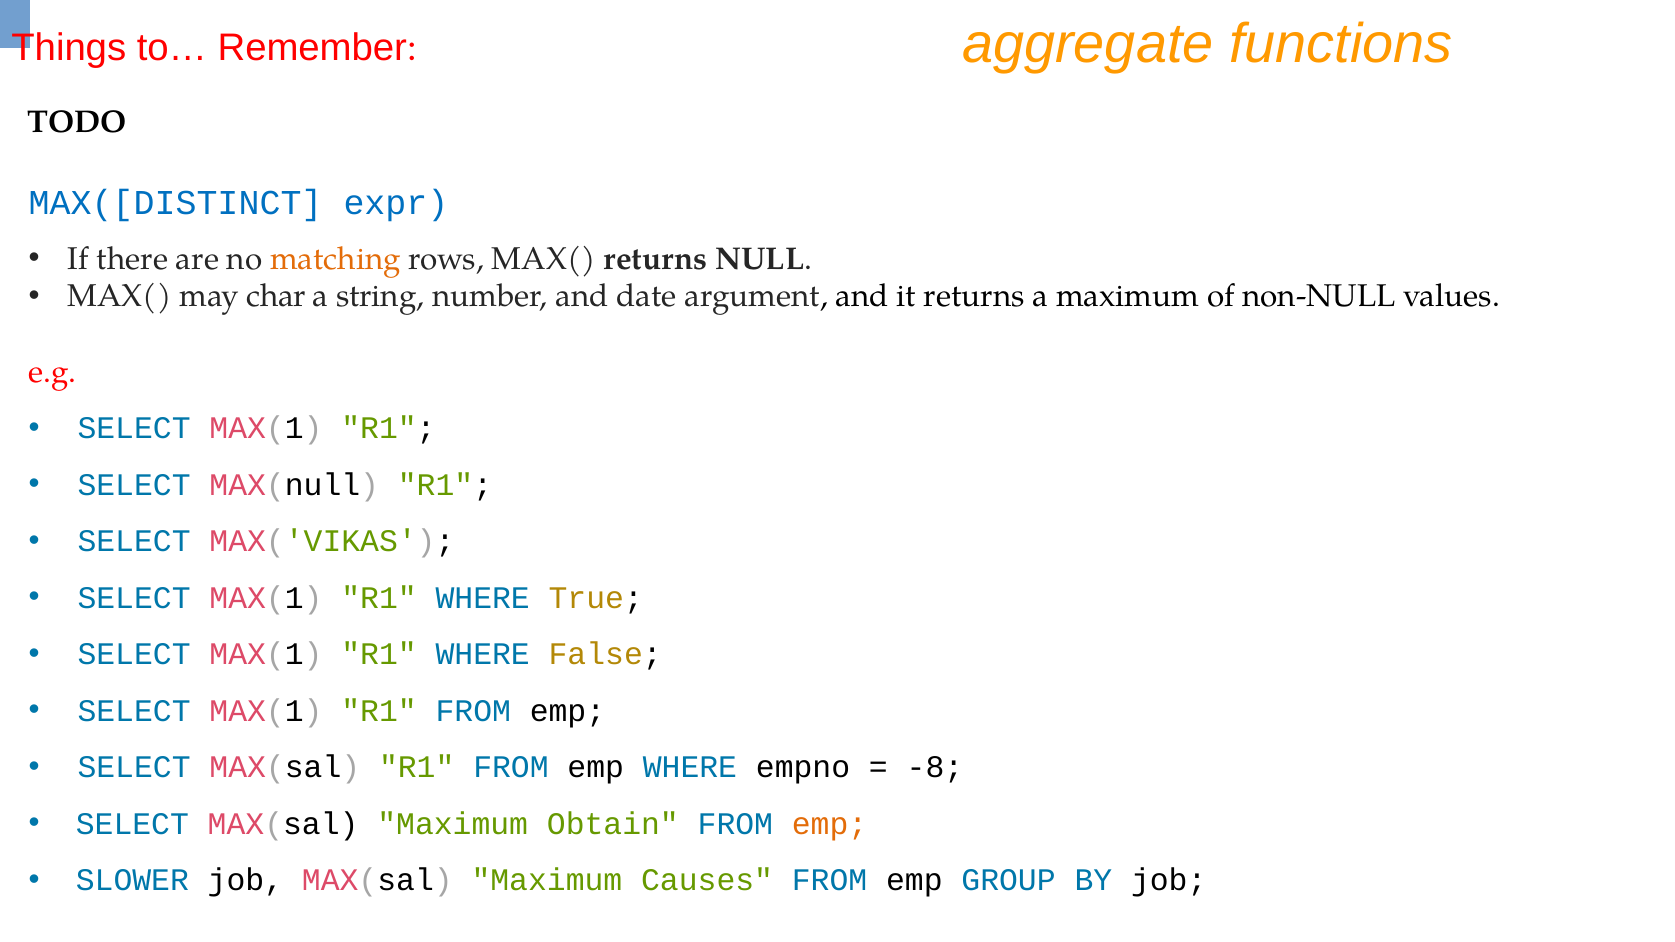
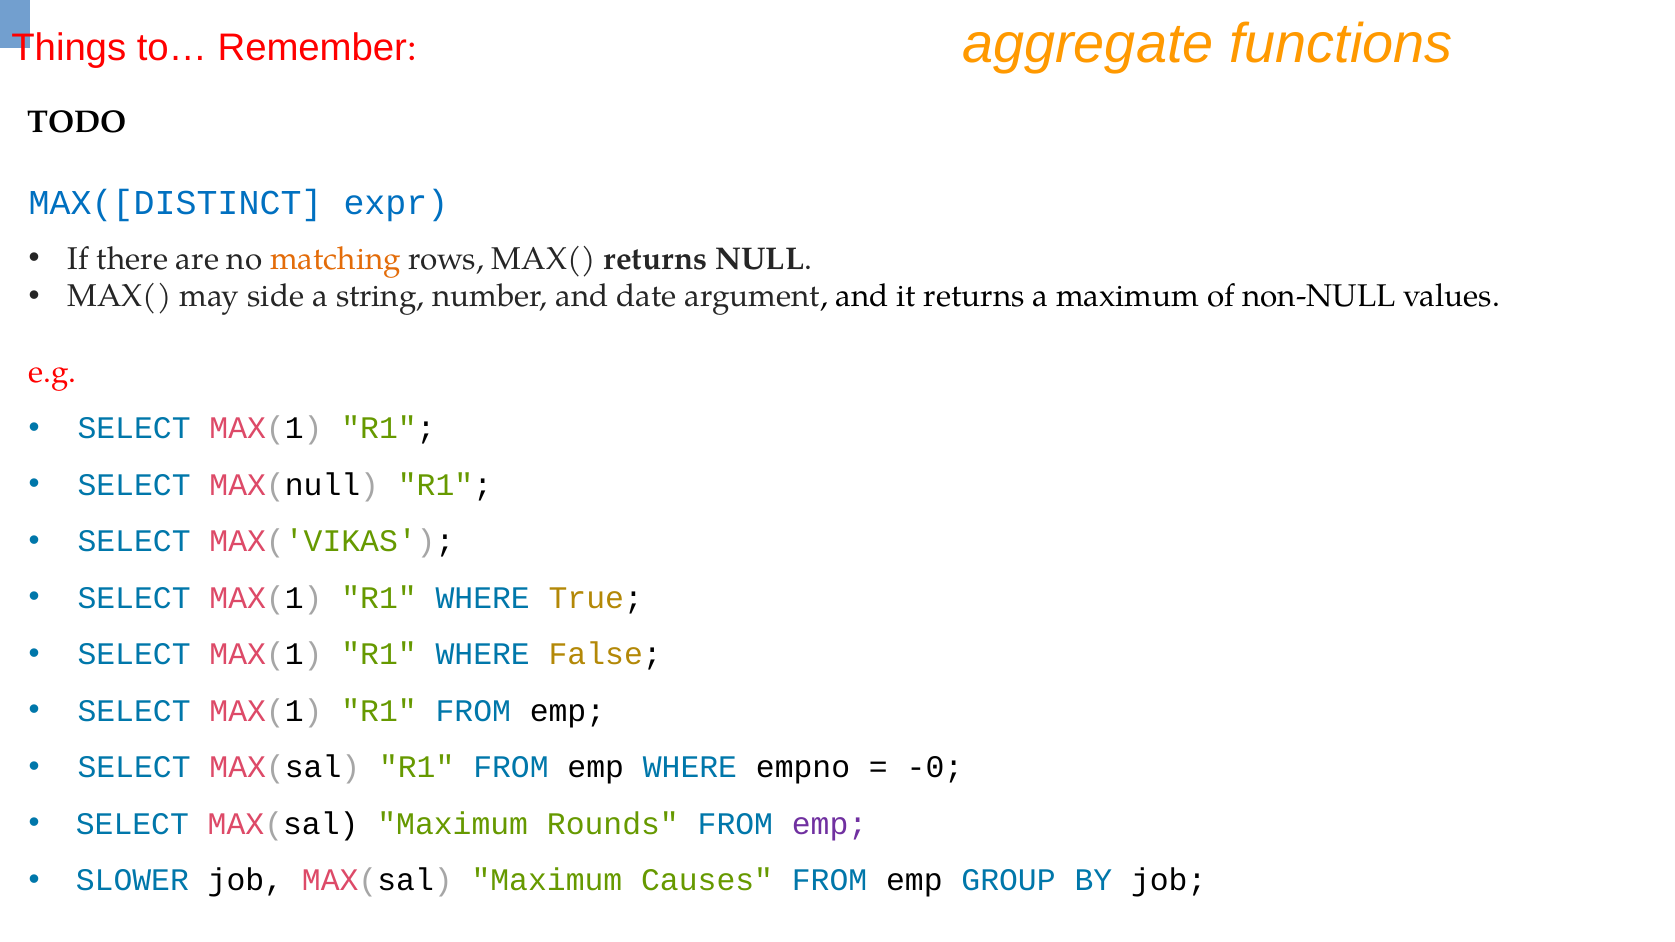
char: char -> side (276, 297)
-8: -8 -> -0 (935, 768)
Obtain: Obtain -> Rounds (613, 824)
emp colour: orange -> purple (830, 824)
